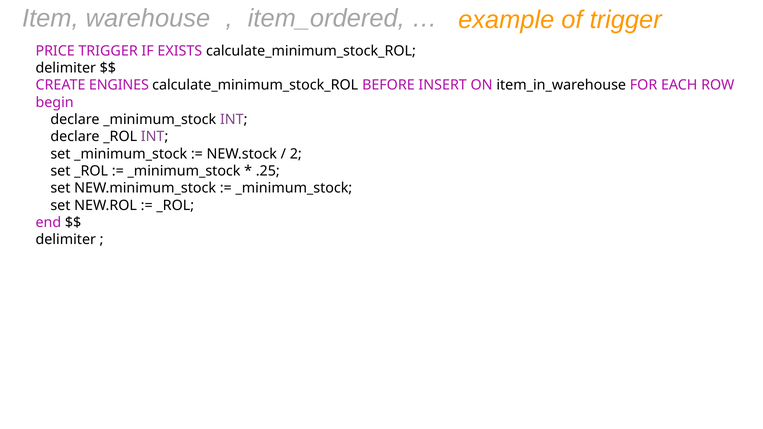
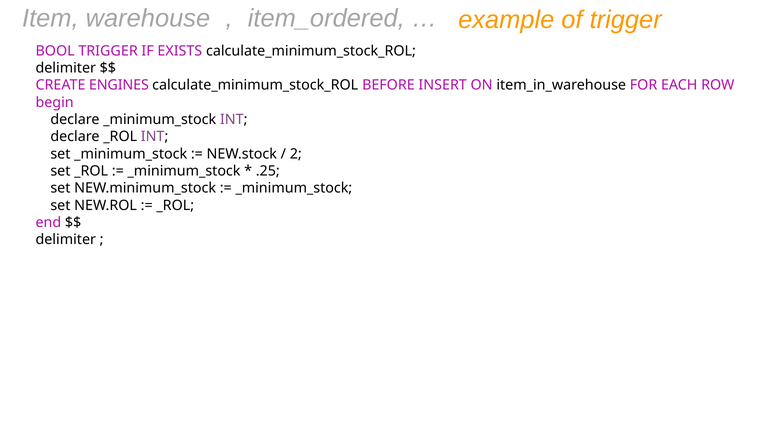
PRICE: PRICE -> BOOL (55, 51)
